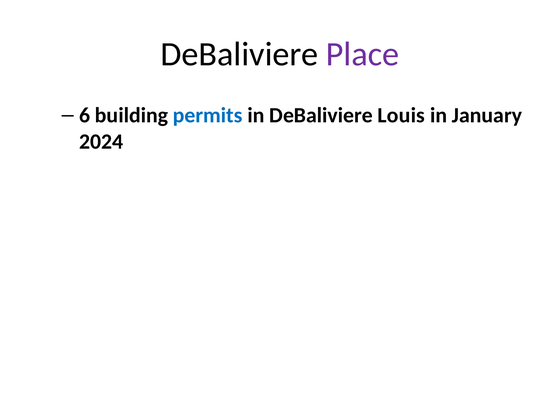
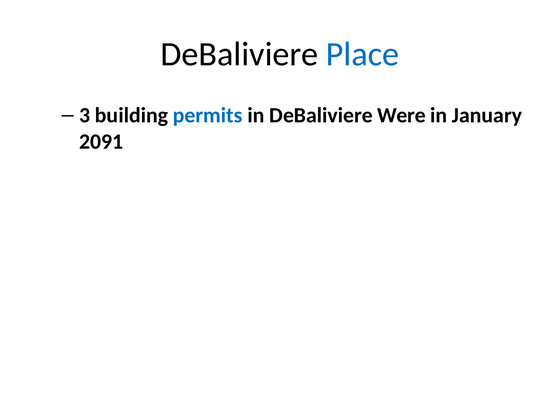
Place colour: purple -> blue (363, 54)
6: 6 -> 3 (85, 115)
Louis: Louis -> Were (401, 115)
2024: 2024 -> 2091 (101, 142)
